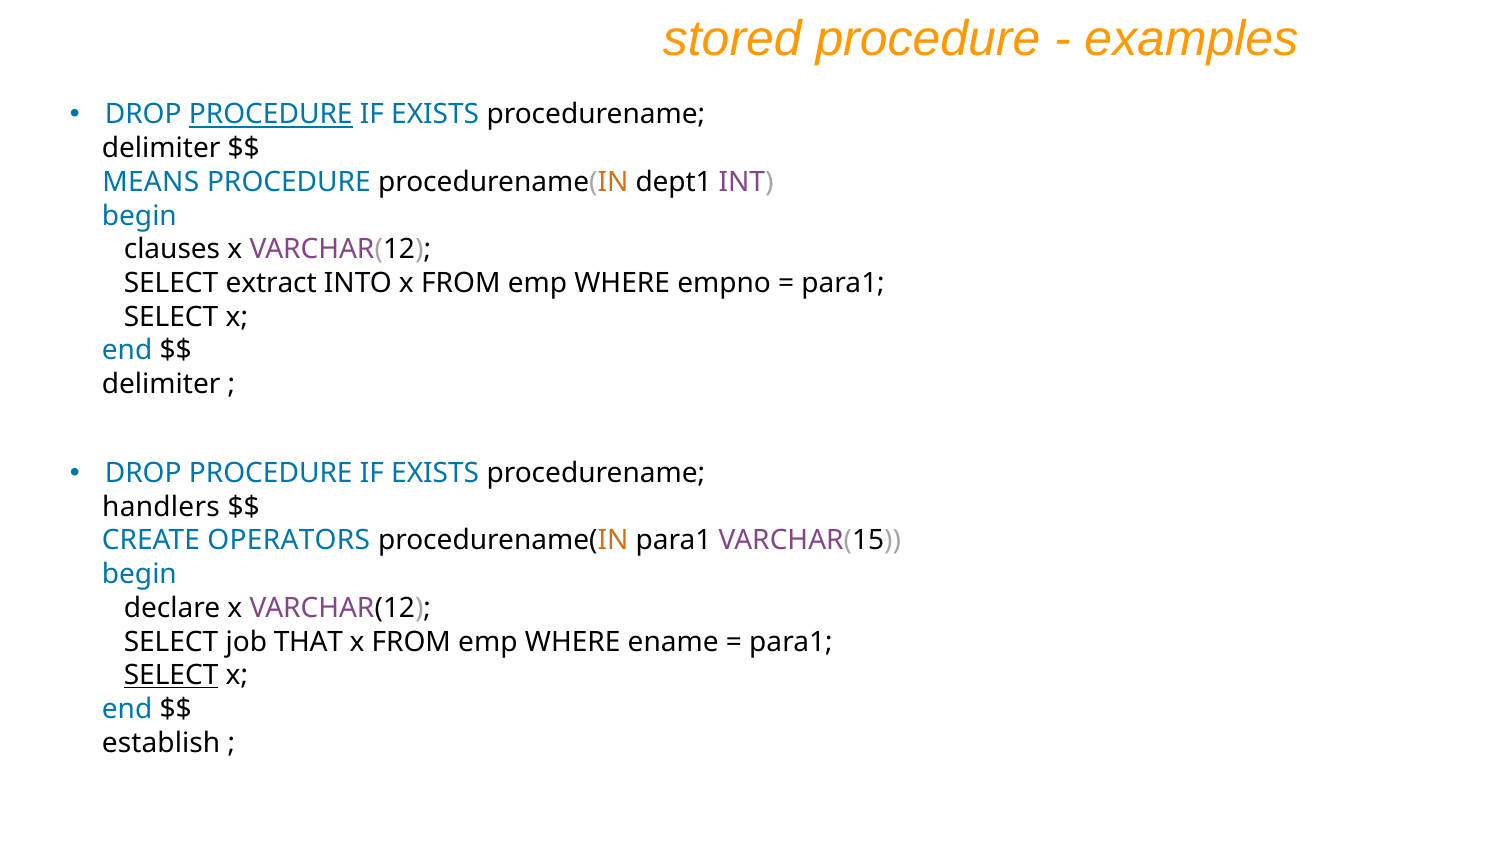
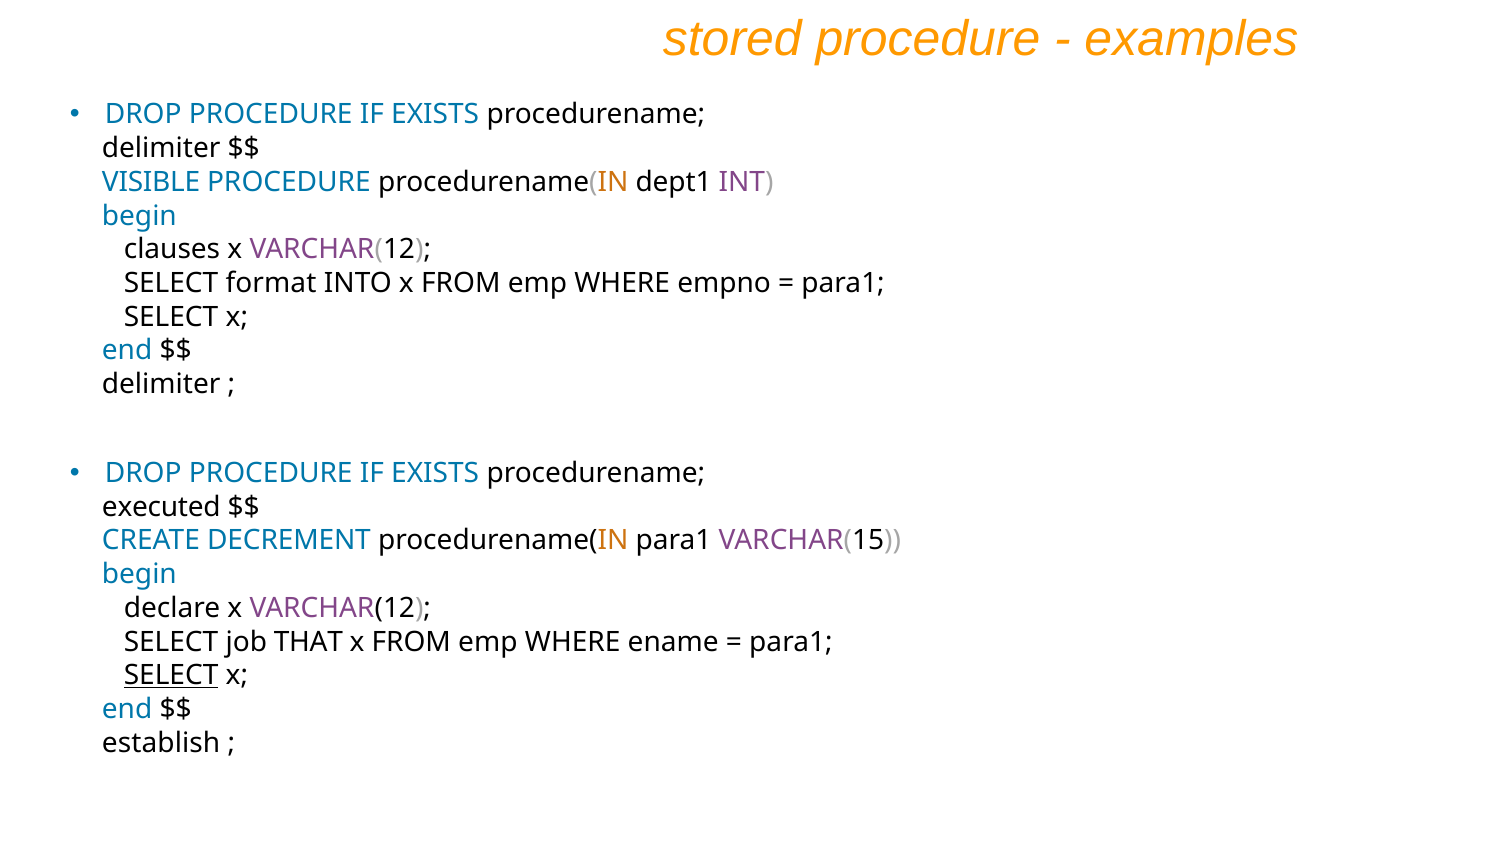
PROCEDURE underline: present -> none (271, 115)
MEANS: MEANS -> VISIBLE (151, 182)
extract: extract -> format (271, 283)
handlers: handlers -> executed (161, 507)
OPERATORS: OPERATORS -> DECREMENT (289, 541)
